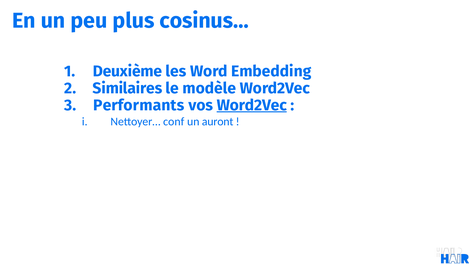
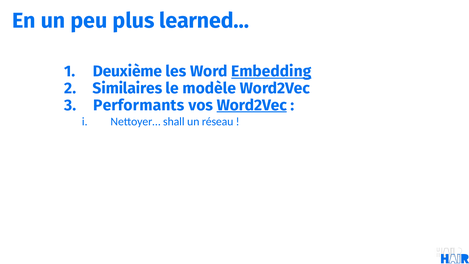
cosinus…: cosinus… -> learned… (204, 21)
Embedding underline: none -> present (271, 71)
conf: conf -> shall (174, 122)
auront: auront -> réseau (218, 122)
